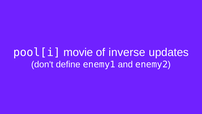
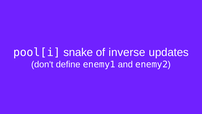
movie: movie -> snake (78, 52)
